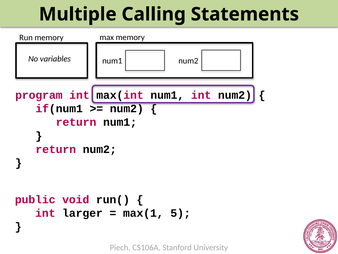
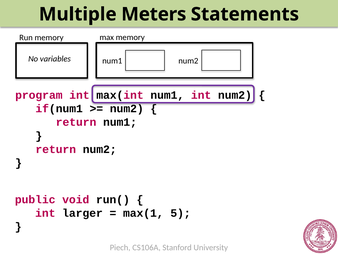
Calling: Calling -> Meters (154, 14)
